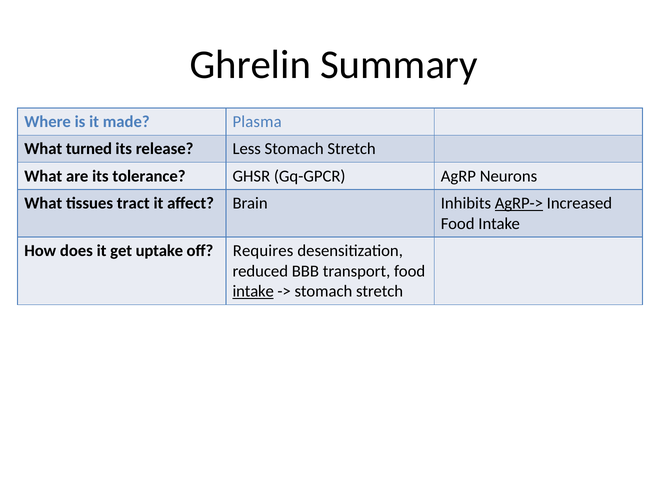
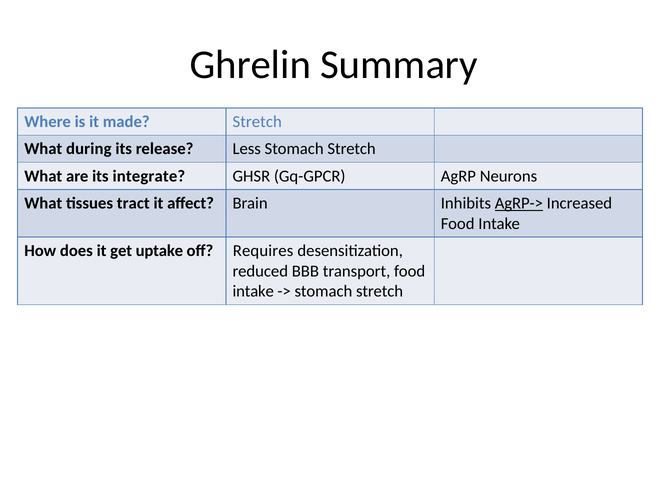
made Plasma: Plasma -> Stretch (257, 122)
turned: turned -> during (89, 149)
tolerance: tolerance -> integrate (149, 176)
intake underline: present -> none (253, 291)
